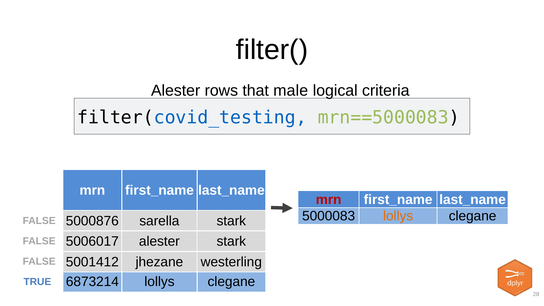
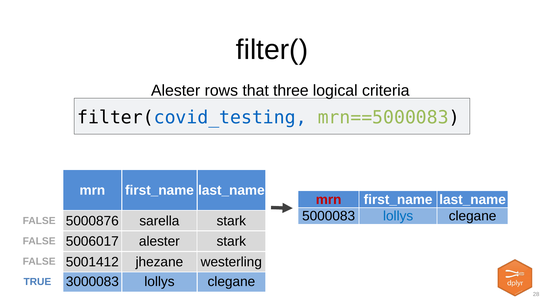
male: male -> three (291, 91)
lollys colour: orange -> blue (398, 216)
6873214: 6873214 -> 3000083 (92, 282)
